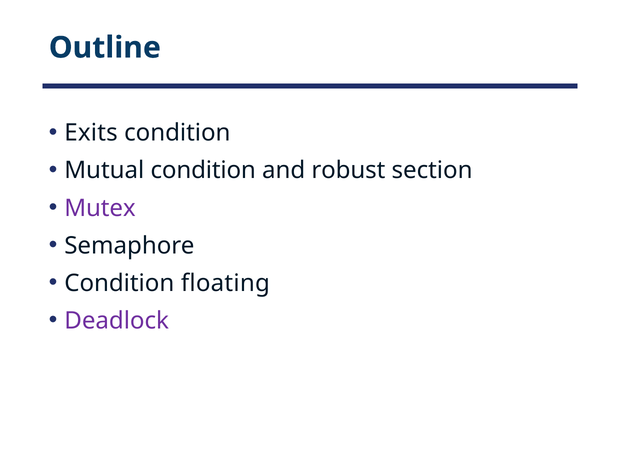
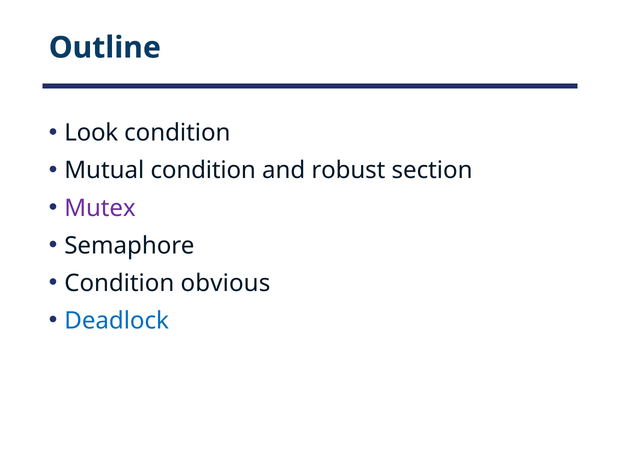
Exits: Exits -> Look (91, 133)
floating: floating -> obvious (225, 283)
Deadlock colour: purple -> blue (117, 321)
